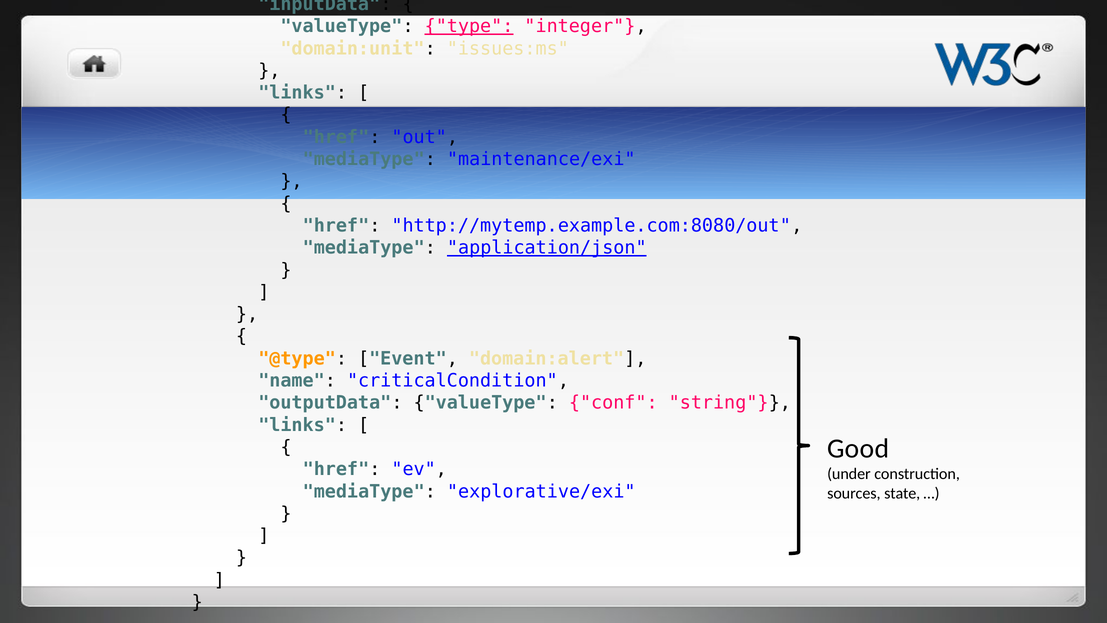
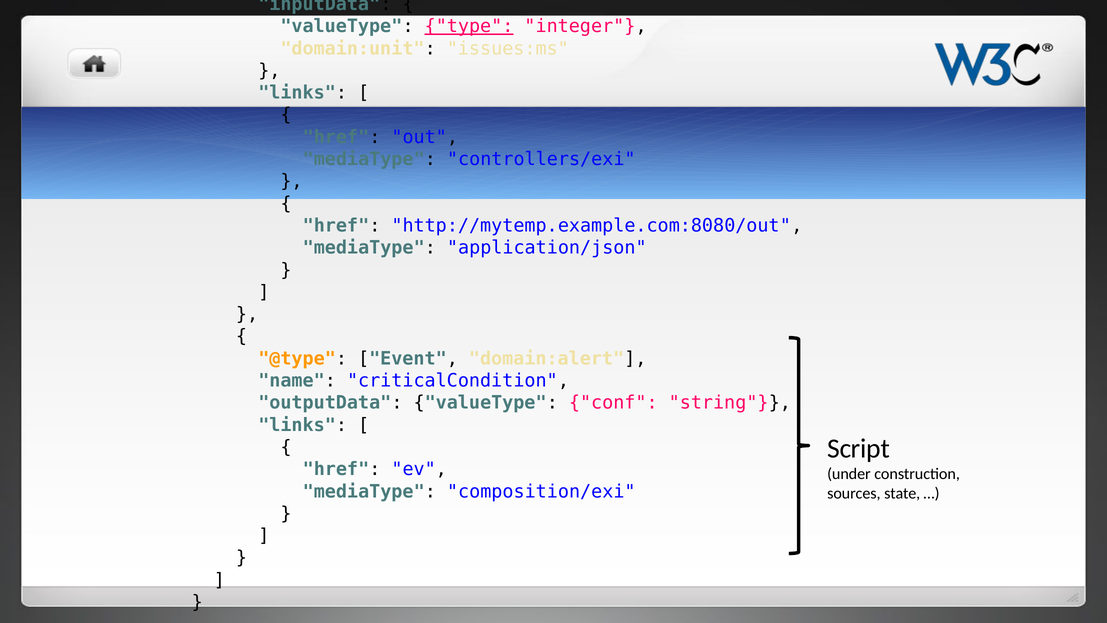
maintenance/exi: maintenance/exi -> controllers/exi (541, 159)
application/json underline: present -> none (547, 248)
Good: Good -> Script (859, 448)
explorative/exi: explorative/exi -> composition/exi (541, 491)
